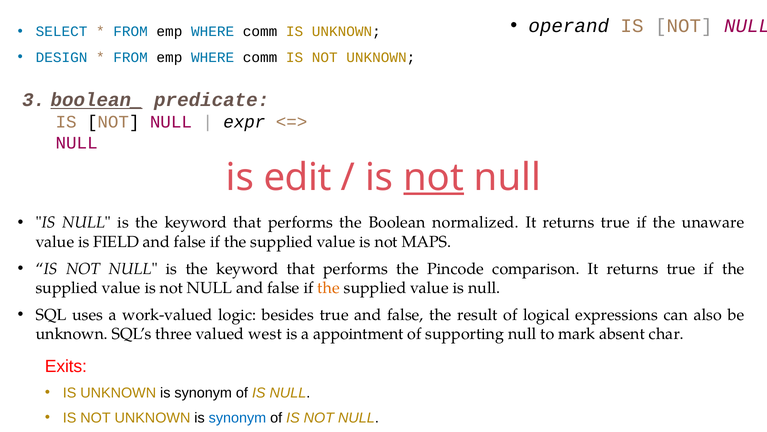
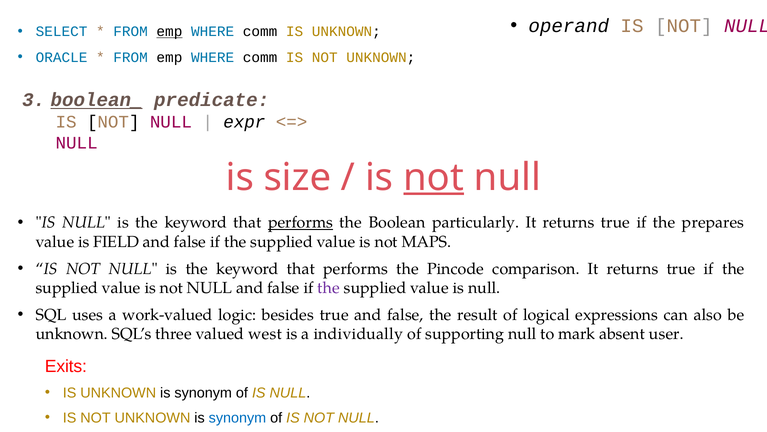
emp underline: none -> present (169, 31)
DESIGN: DESIGN -> ORACLE (62, 57)
edit: edit -> size (297, 177)
performs underline: none -> present (301, 222)
normalized: normalized -> particularly (476, 222)
unaware: unaware -> prepares (713, 222)
the colour: orange -> purple (329, 288)
appointment: appointment -> individually (358, 334)
char: char -> user (666, 334)
